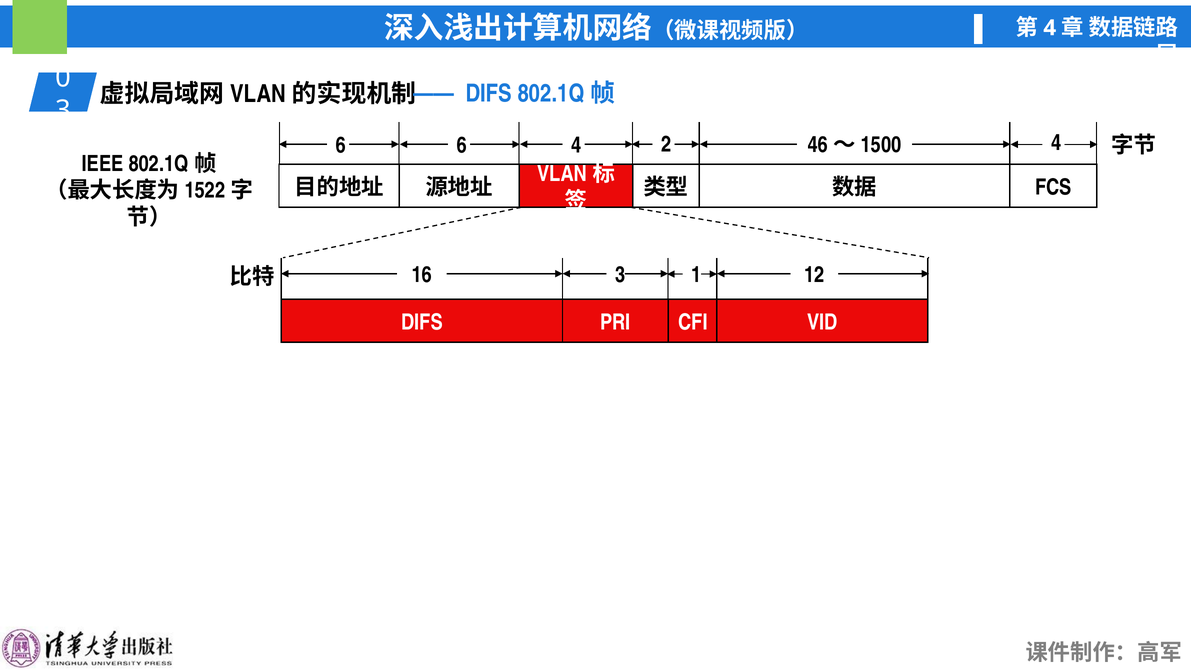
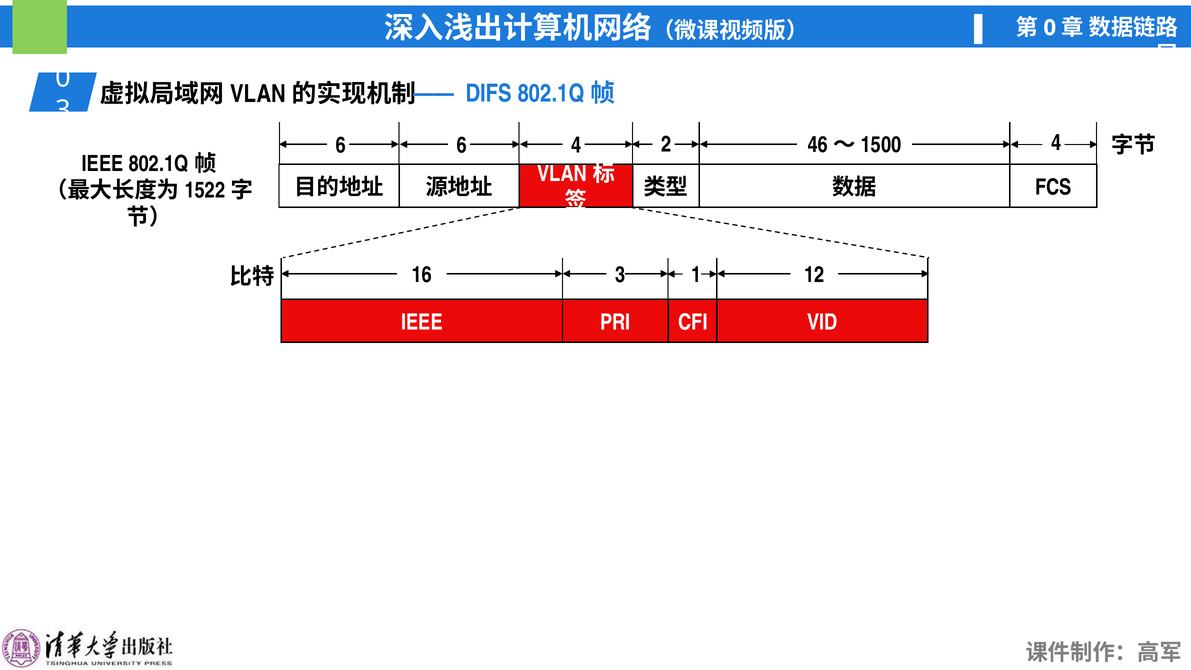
4: 4 -> 0 (1050, 28)
DIFS: DIFS -> IEEE (422, 322)
